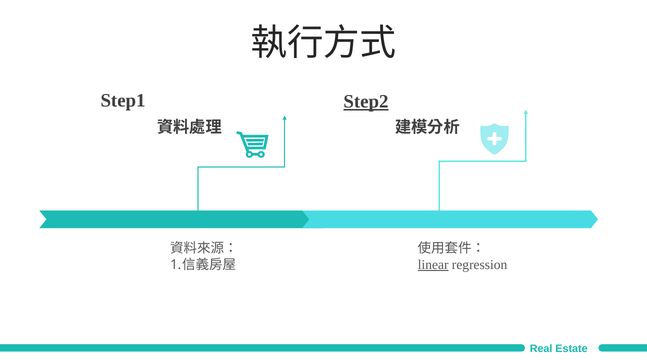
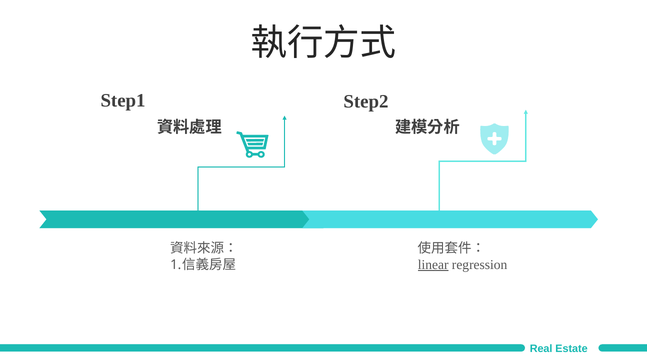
Step2 underline: present -> none (366, 102)
